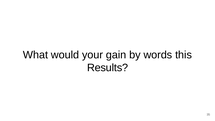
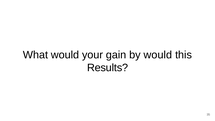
by words: words -> would (158, 55)
